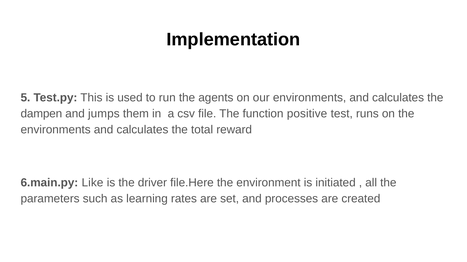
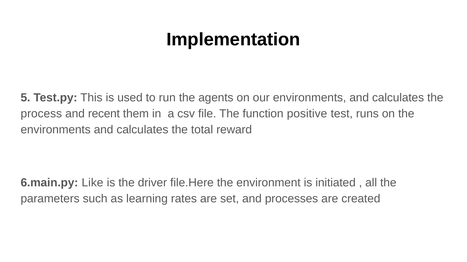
dampen: dampen -> process (41, 114)
jumps: jumps -> recent (104, 114)
